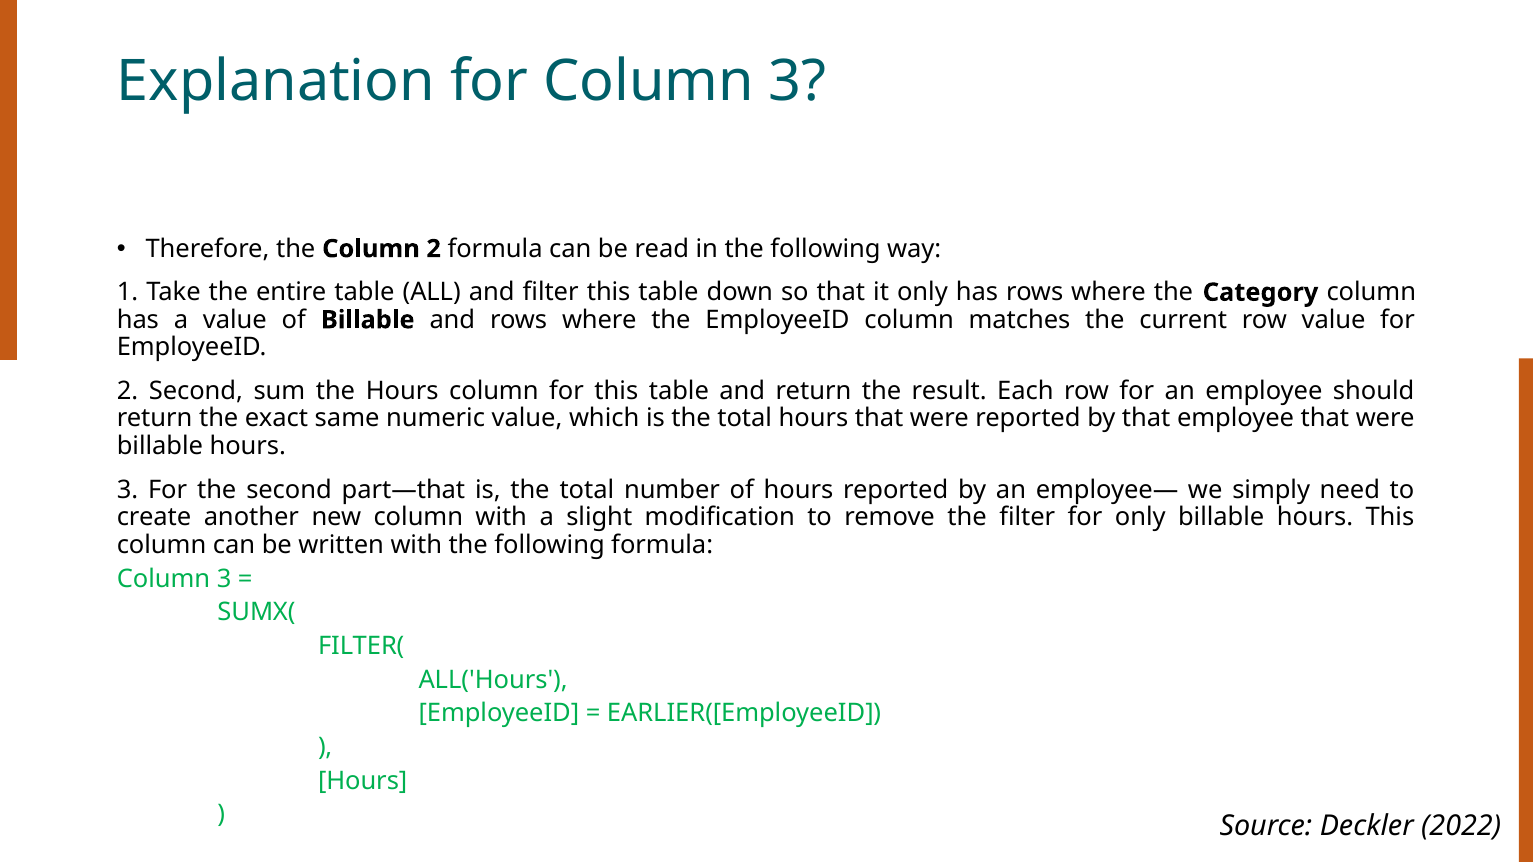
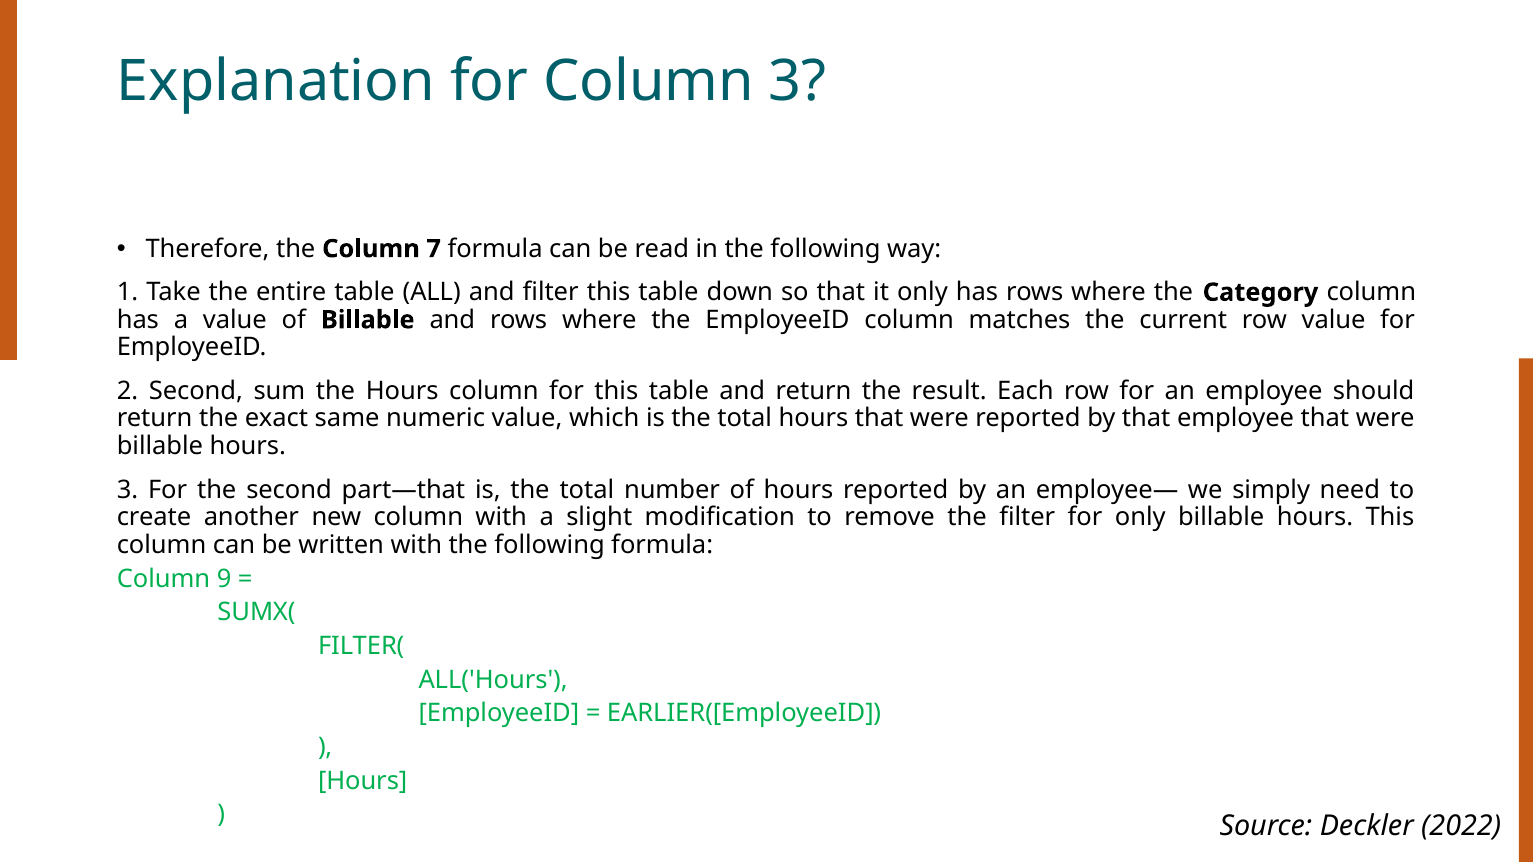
Column 2: 2 -> 7 (434, 249)
3: 3 -> 9 (224, 579)
